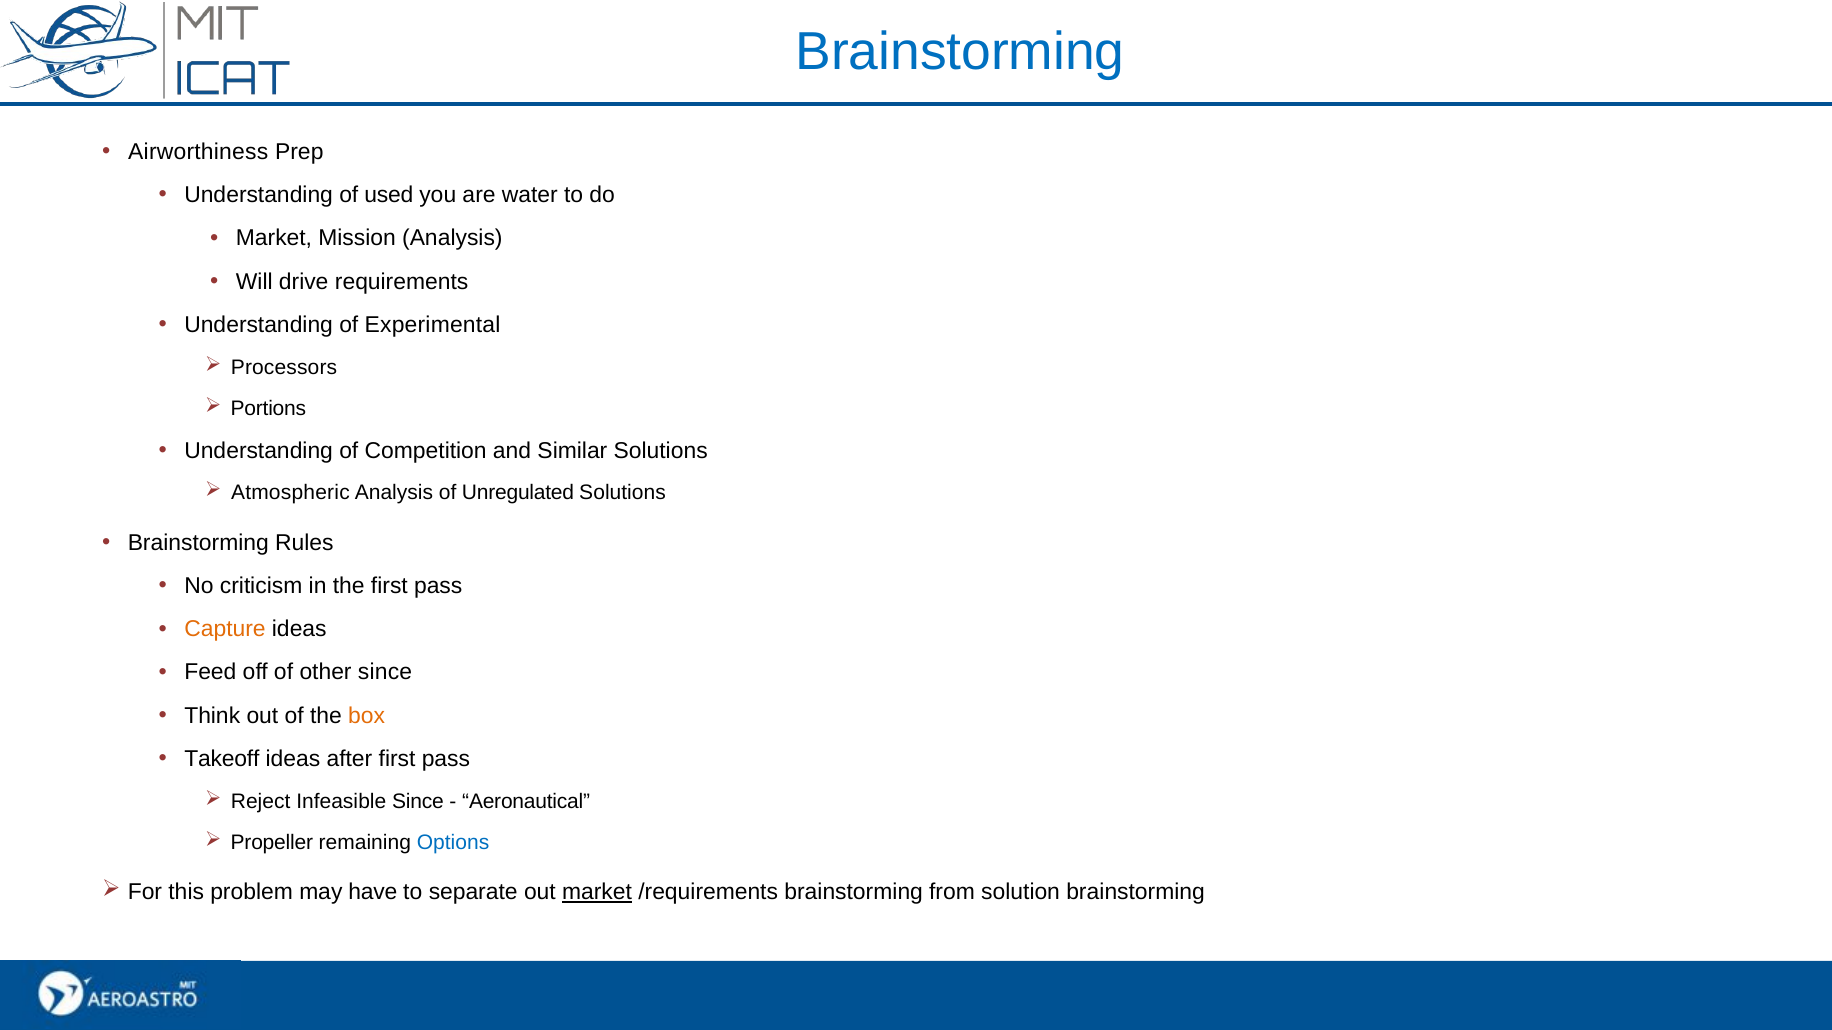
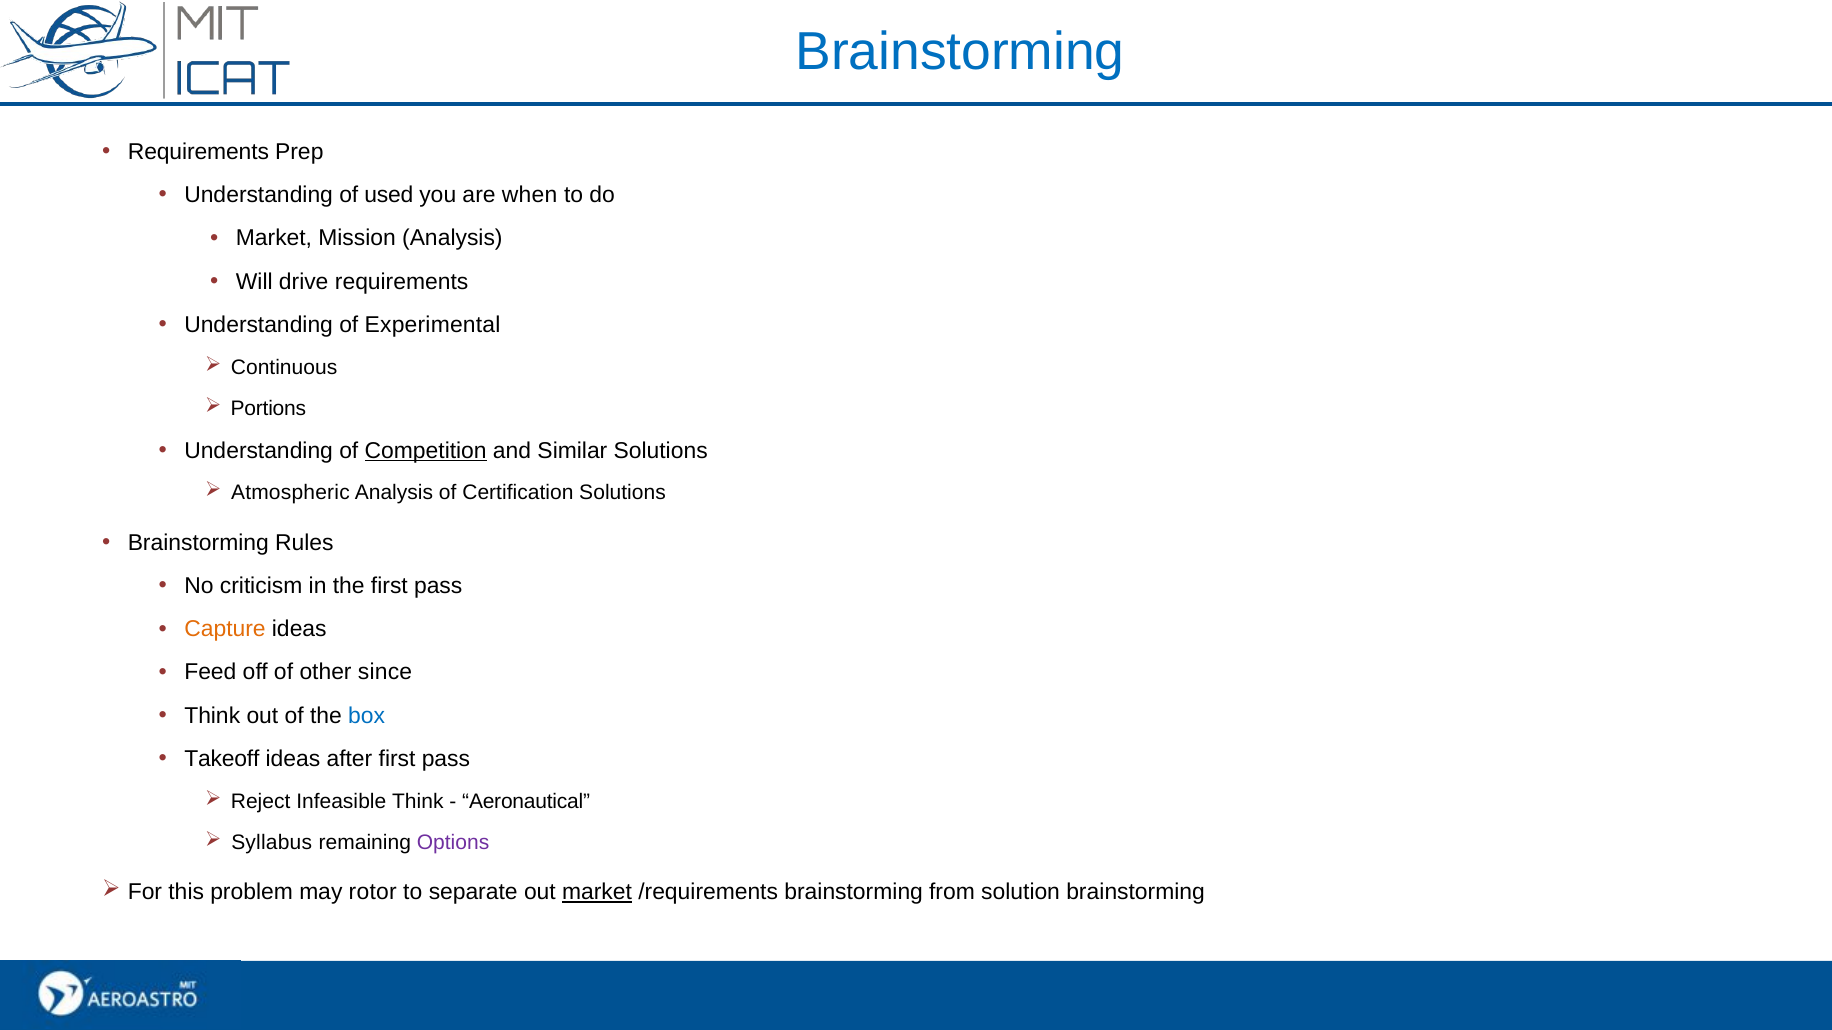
Airworthiness: Airworthiness -> Requirements (198, 152)
water: water -> when (530, 195)
Processors: Processors -> Continuous (284, 367)
Competition underline: none -> present (426, 451)
Unregulated: Unregulated -> Certification (518, 493)
box colour: orange -> blue (367, 716)
Infeasible Since: Since -> Think (418, 802)
Propeller: Propeller -> Syllabus (272, 843)
Options colour: blue -> purple (453, 843)
have: have -> rotor (373, 892)
